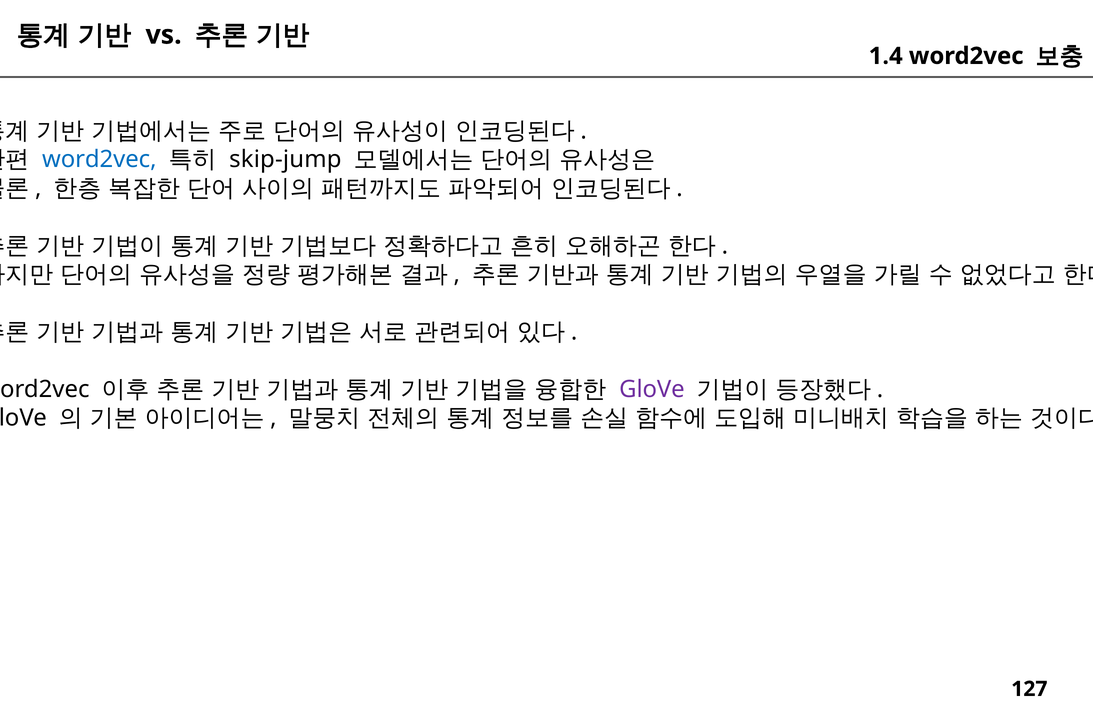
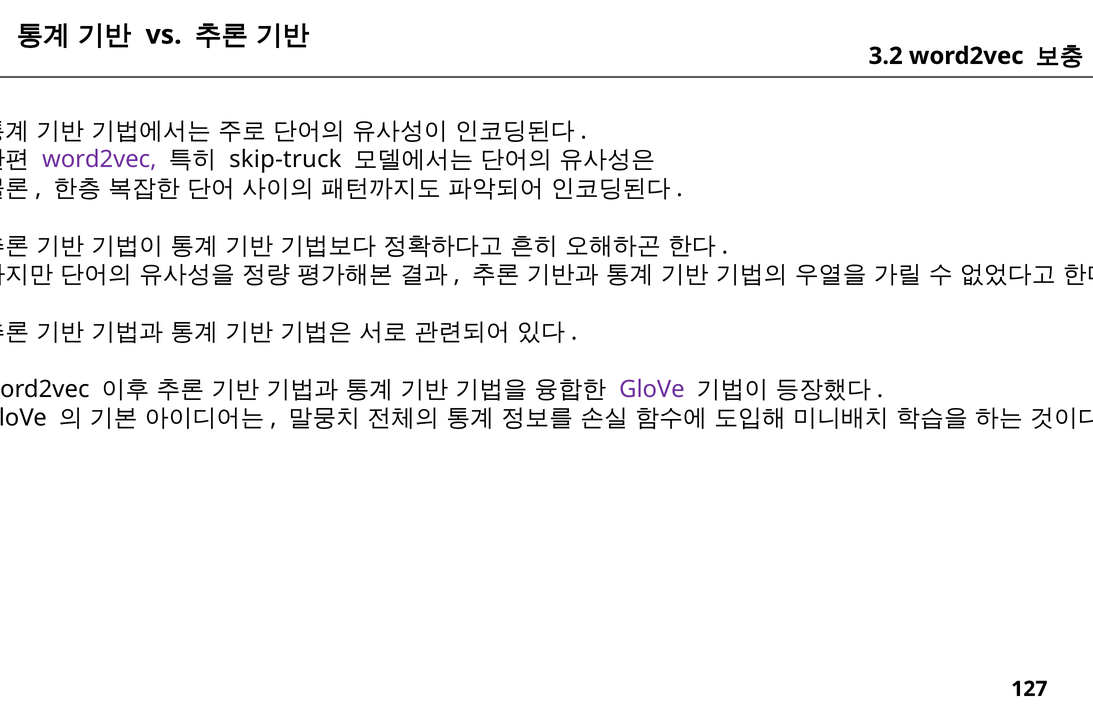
1.4: 1.4 -> 3.2 (886, 56)
word2vec colour: blue -> purple (99, 160)
skip-jump: skip-jump -> skip-truck (285, 160)
